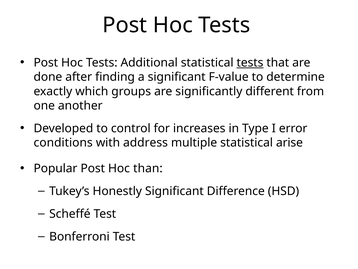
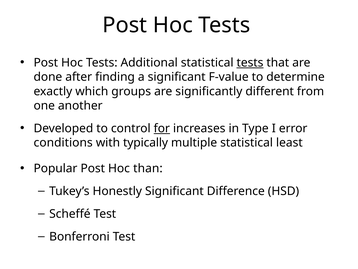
for underline: none -> present (162, 128)
address: address -> typically (146, 143)
arise: arise -> least (289, 143)
